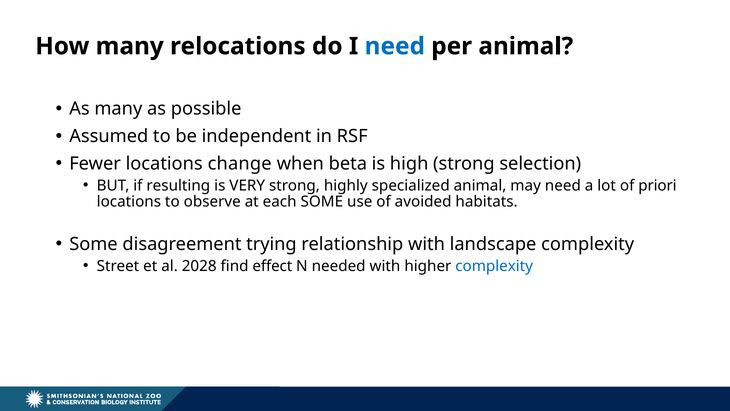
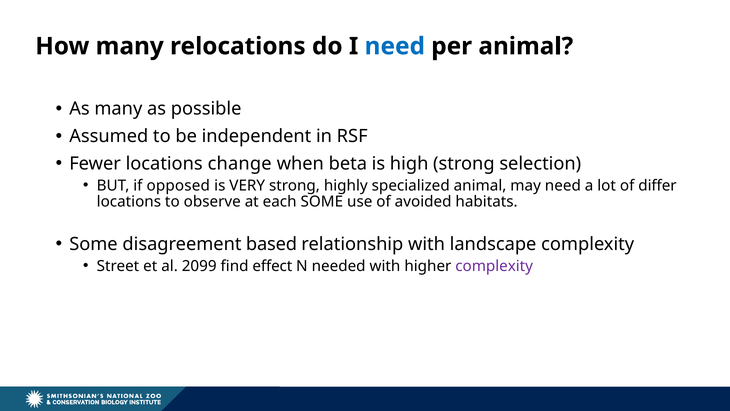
resulting: resulting -> opposed (178, 185)
priori: priori -> differ (657, 185)
trying: trying -> based (271, 244)
2028: 2028 -> 2099 (199, 266)
complexity colour: blue -> purple (494, 266)
